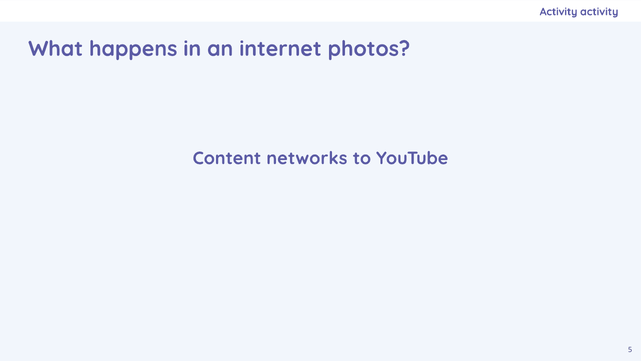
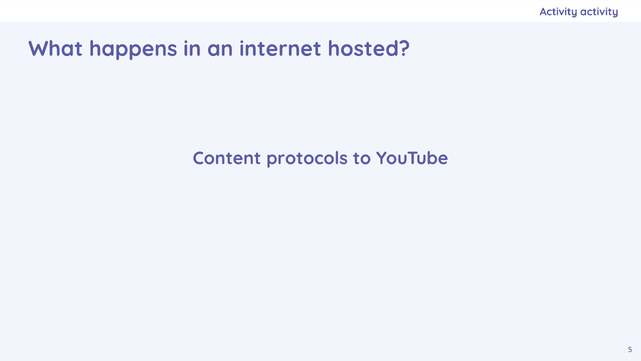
photos: photos -> hosted (369, 49)
networks: networks -> protocols (307, 158)
